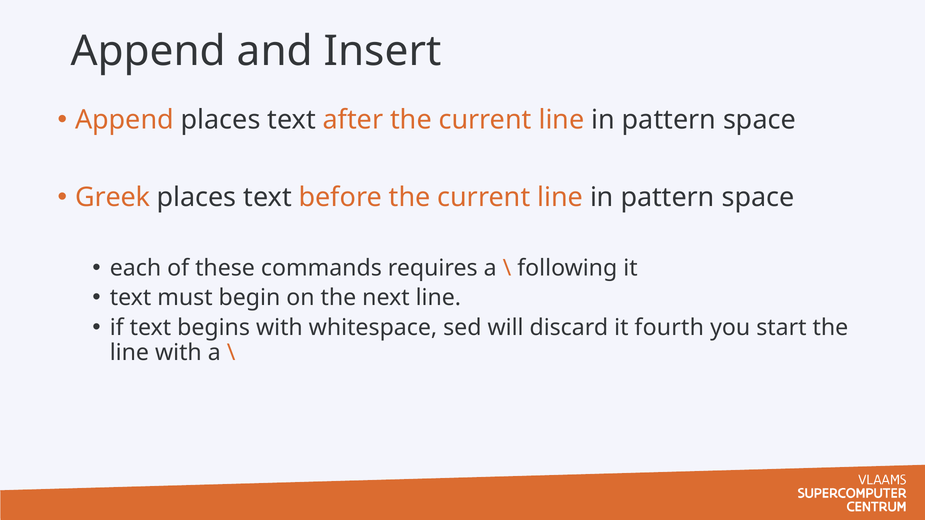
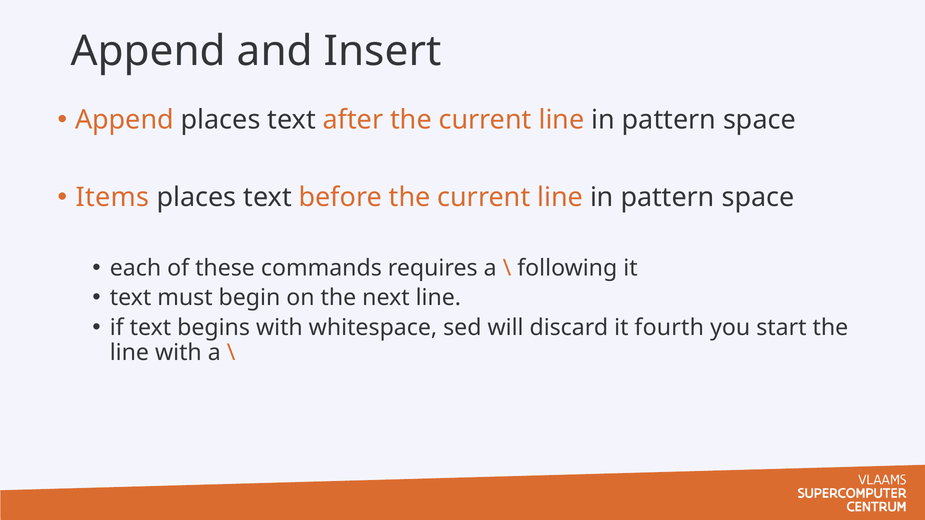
Greek: Greek -> Items (112, 197)
